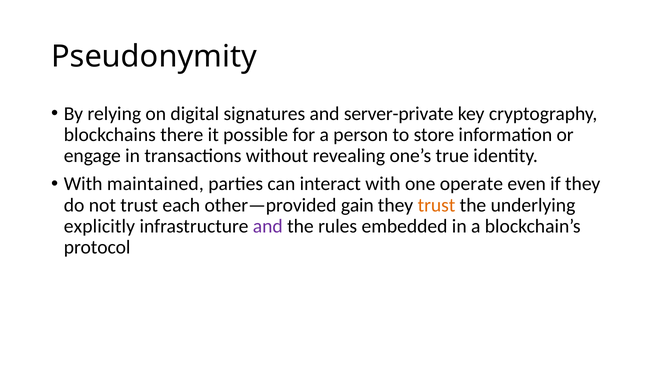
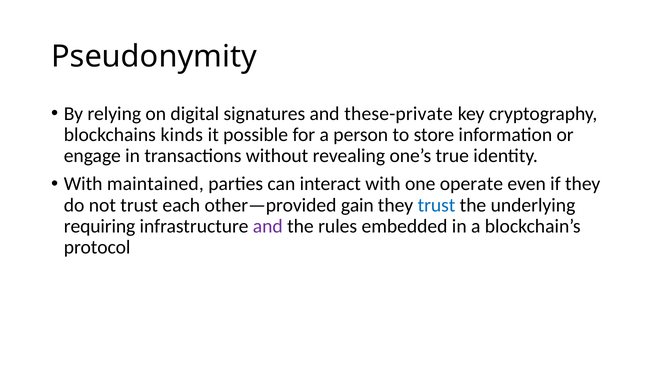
server-private: server-private -> these-private (399, 114)
there: there -> kinds (182, 135)
trust colour: orange -> blue (436, 205)
explicitly: explicitly -> requiring (100, 226)
